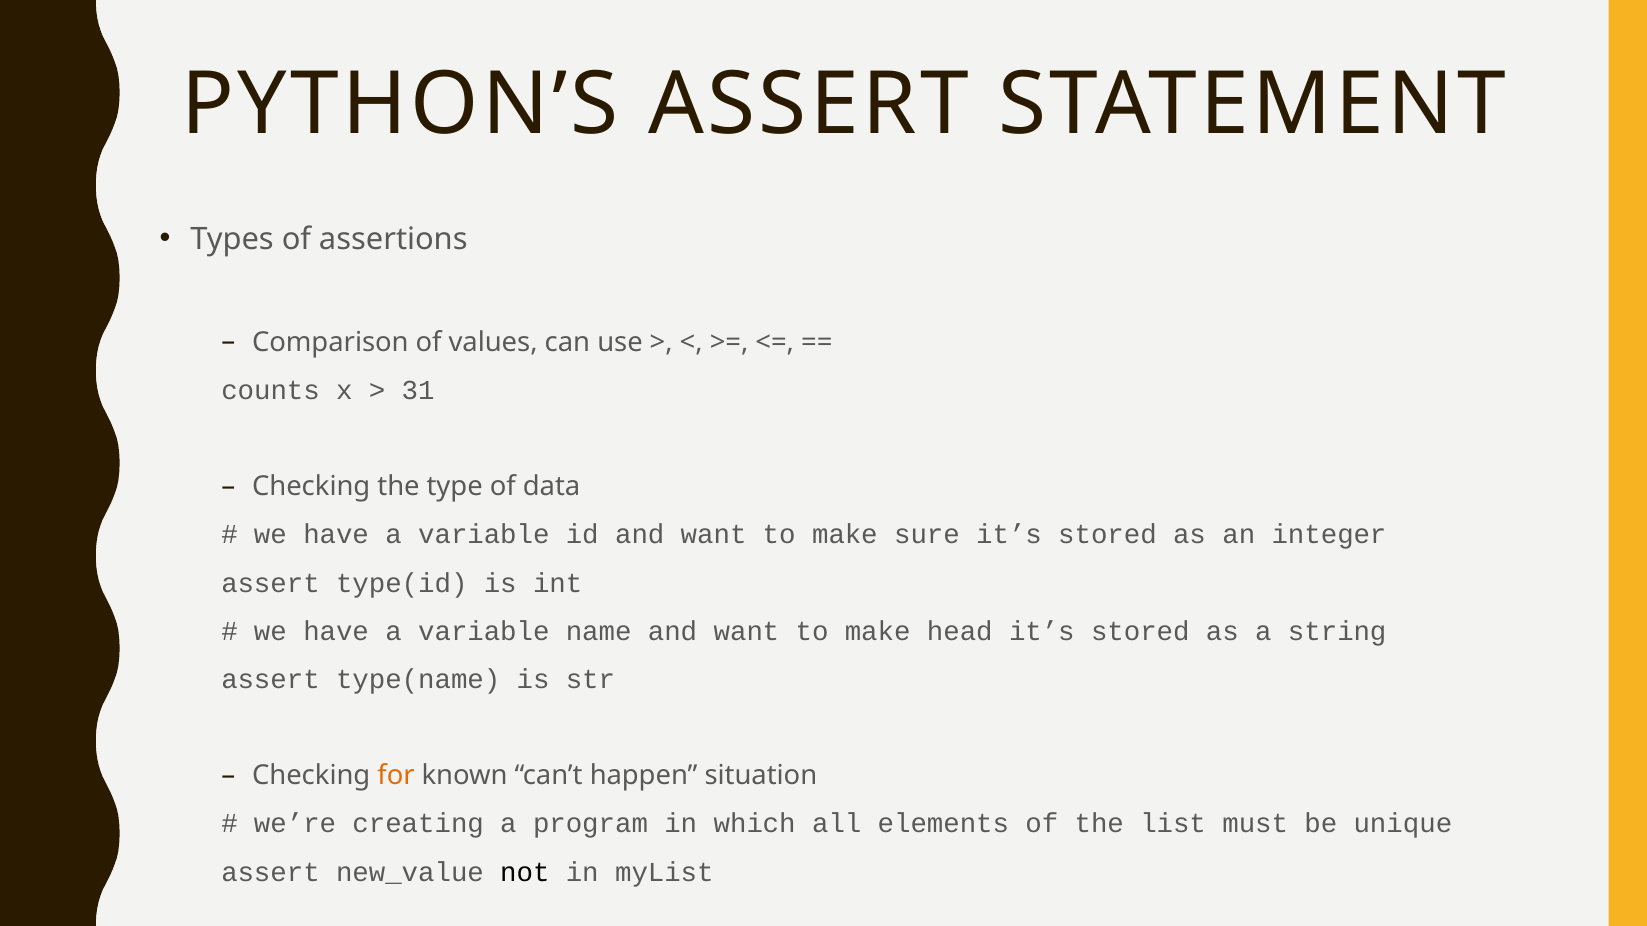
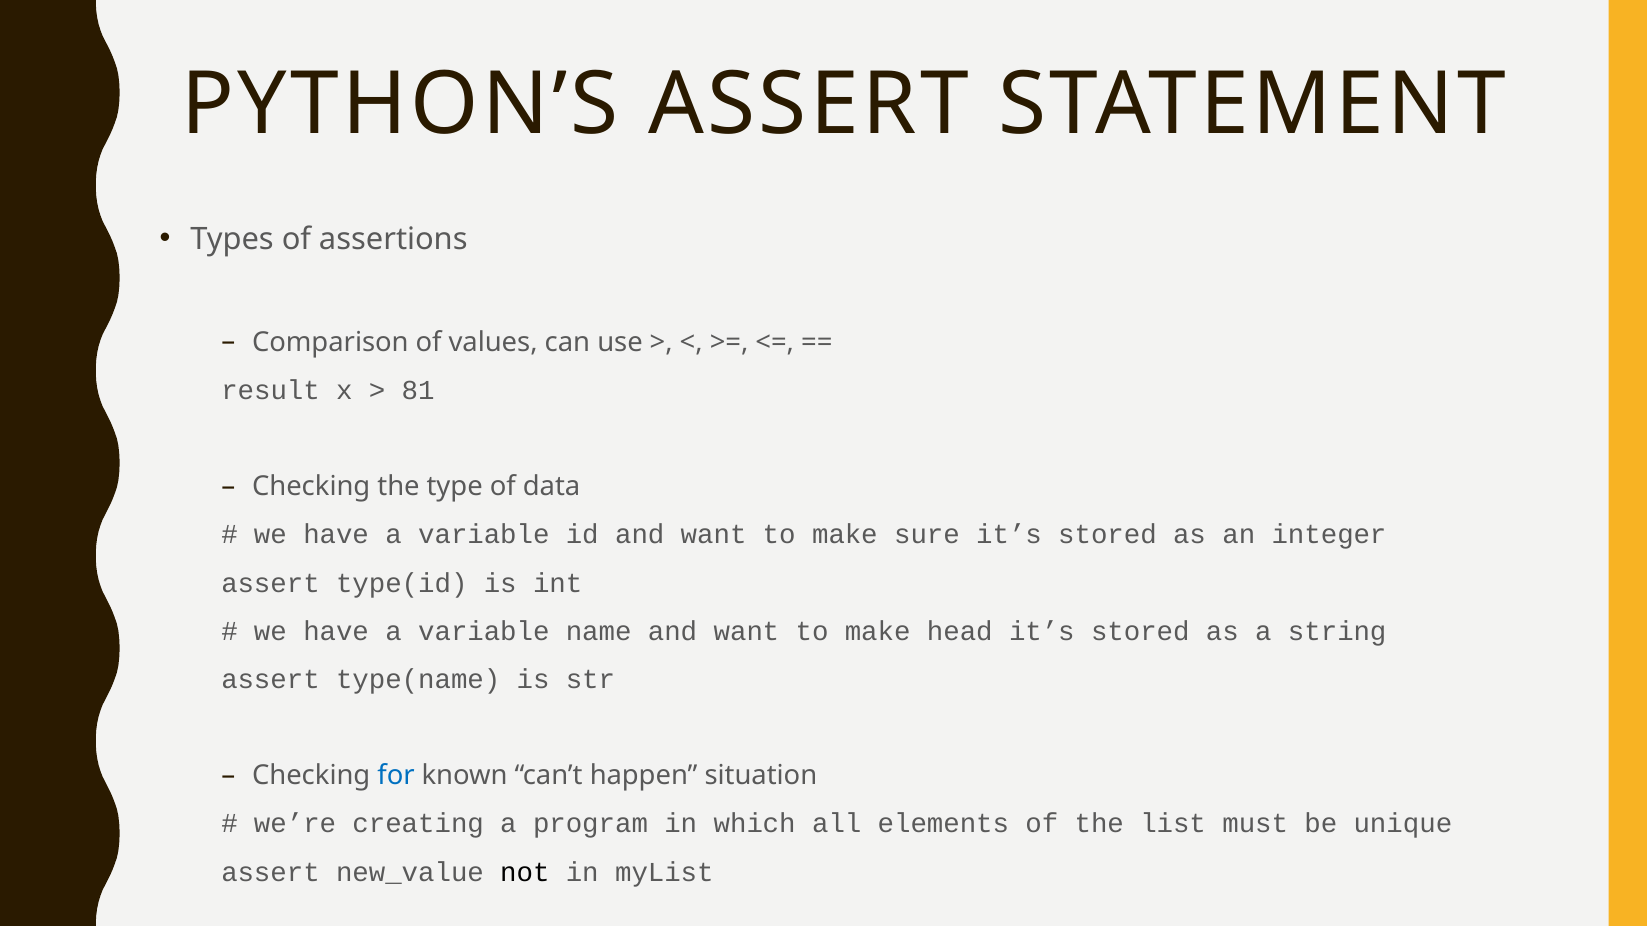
counts: counts -> result (271, 390)
31: 31 -> 81 (418, 390)
for colour: orange -> blue (396, 776)
